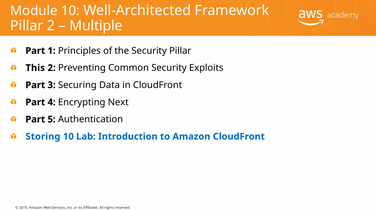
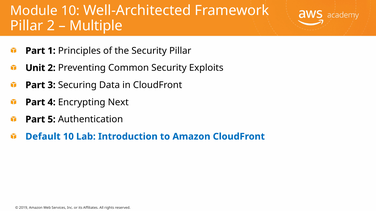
This: This -> Unit (35, 68)
Storing: Storing -> Default (43, 137)
